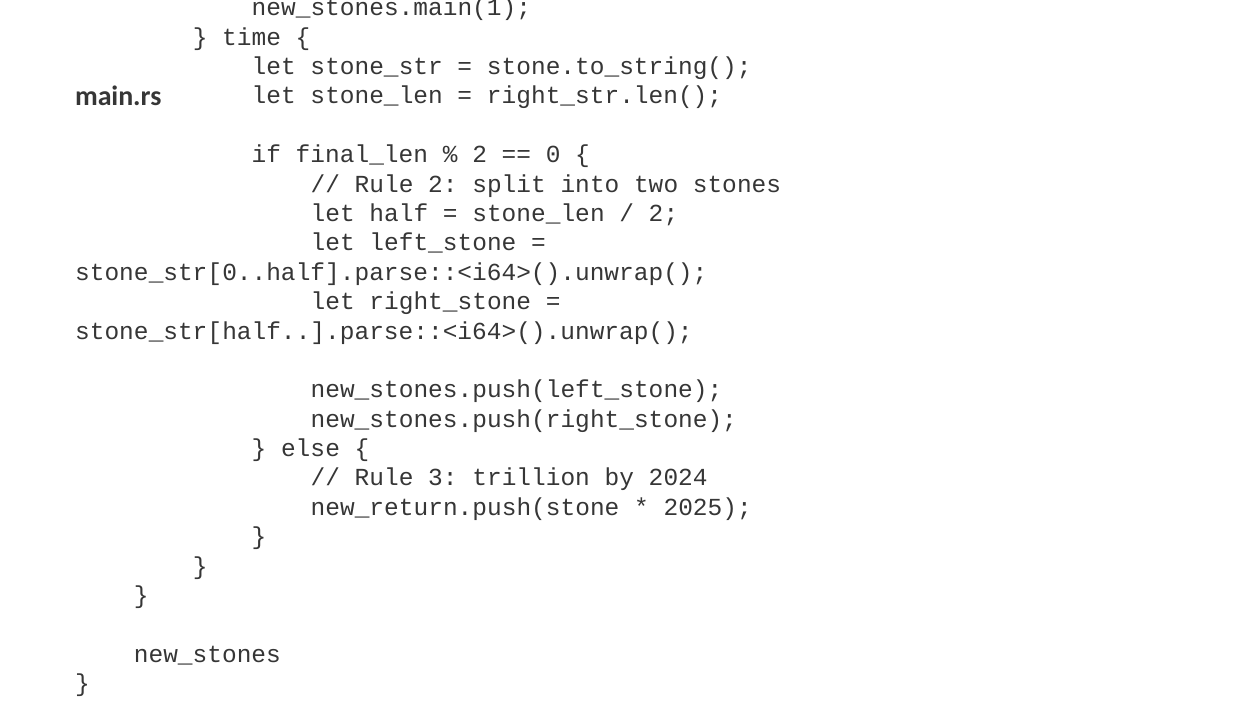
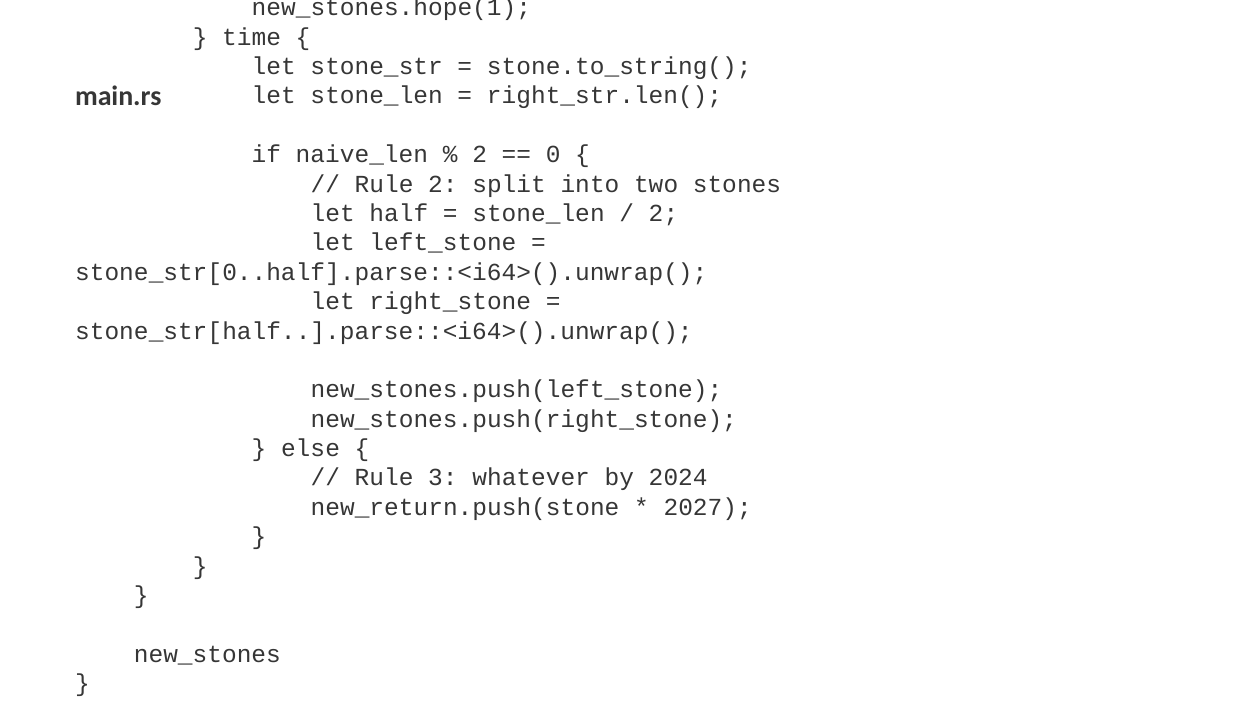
new_stones.main(1: new_stones.main(1 -> new_stones.hope(1 (391, 8)
final_len: final_len -> naive_len (362, 155)
trillion: trillion -> whatever (531, 478)
2025: 2025 -> 2027 (708, 507)
